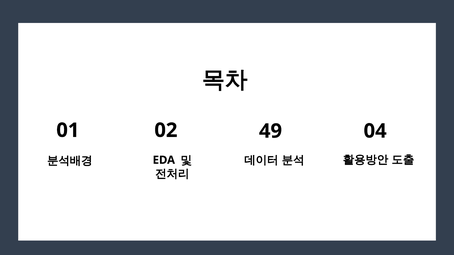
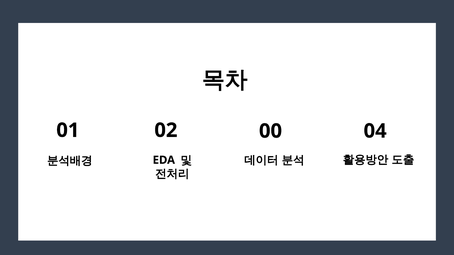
49: 49 -> 00 (271, 131)
